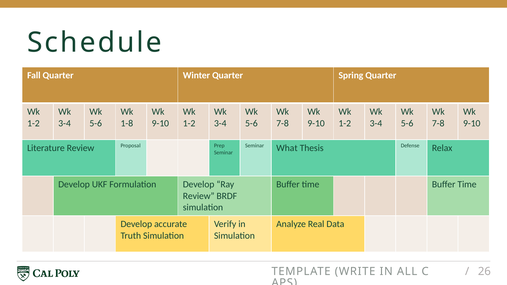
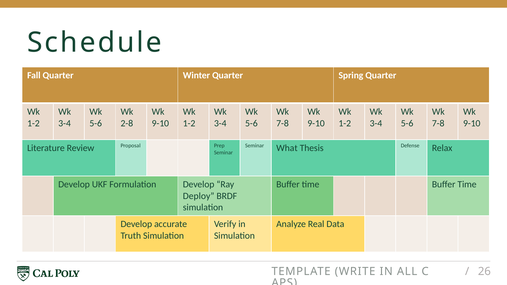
1-8: 1-8 -> 2-8 (127, 123)
Review: Review -> Deploy (199, 196)
